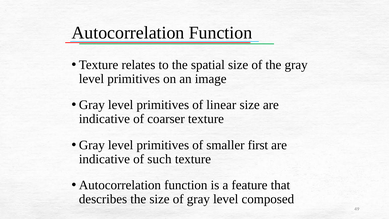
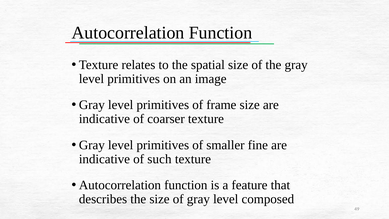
linear: linear -> frame (221, 105)
first: first -> fine (258, 145)
